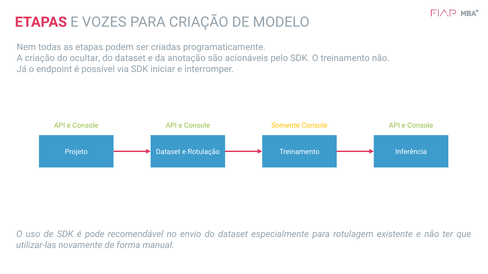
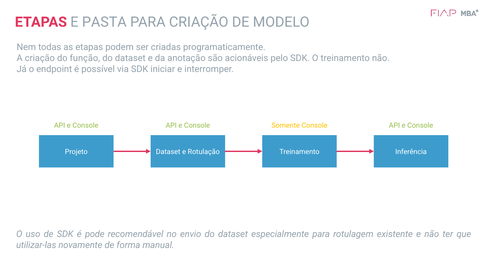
VOZES: VOZES -> PASTA (104, 22)
ocultar: ocultar -> função (85, 58)
